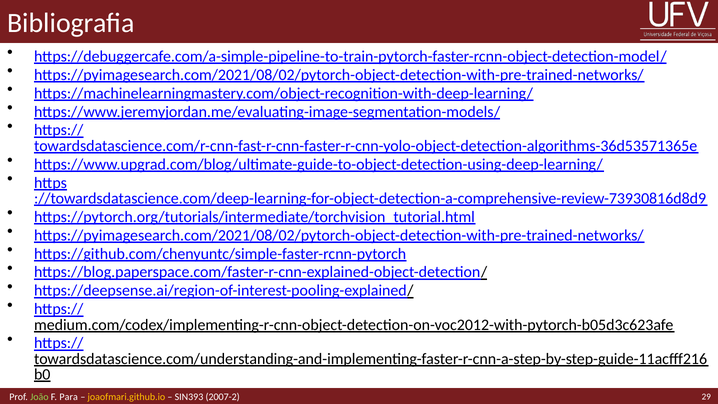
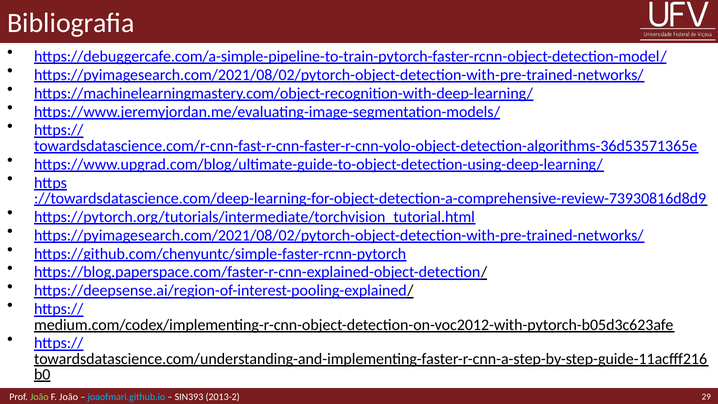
F Para: Para -> João (69, 397)
joaofmari.github.io colour: yellow -> light blue (126, 397)
2007-2: 2007-2 -> 2013-2 (223, 397)
